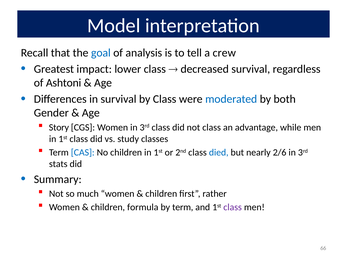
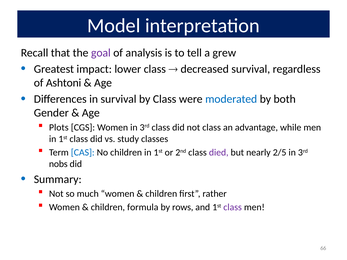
goal colour: blue -> purple (101, 53)
crew: crew -> grew (224, 53)
Story: Story -> Plots (59, 128)
died colour: blue -> purple (219, 153)
2/6: 2/6 -> 2/5 (280, 153)
stats: stats -> nobs (58, 164)
by term: term -> rows (183, 207)
